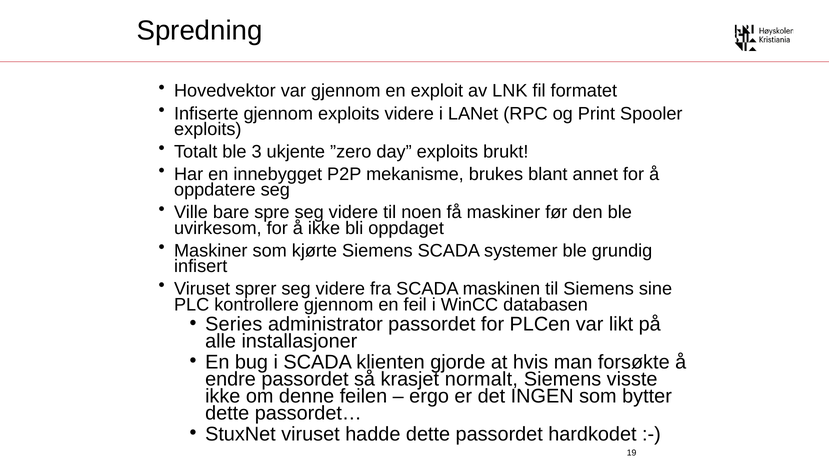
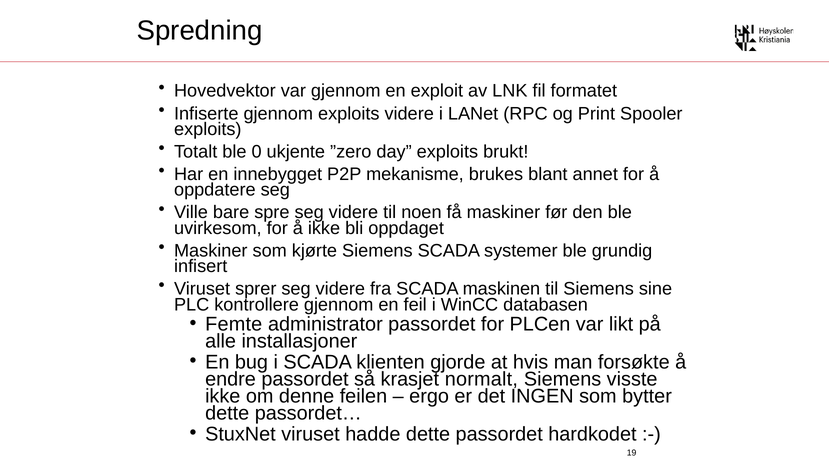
3: 3 -> 0 (257, 152)
Series: Series -> Femte (234, 324)
